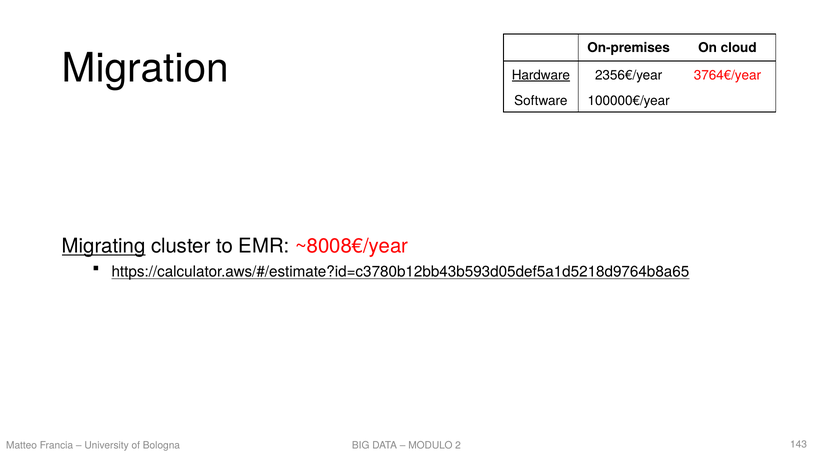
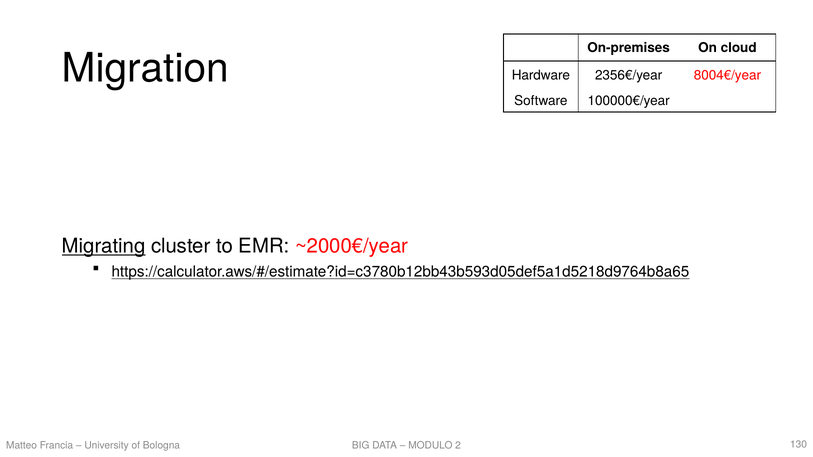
Hardware underline: present -> none (541, 75)
3764€/year: 3764€/year -> 8004€/year (727, 75)
~8008€/year: ~8008€/year -> ~2000€/year (352, 246)
143: 143 -> 130 (798, 445)
